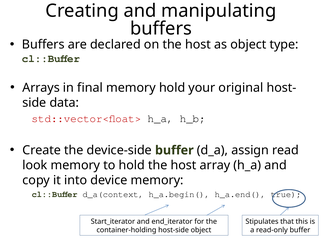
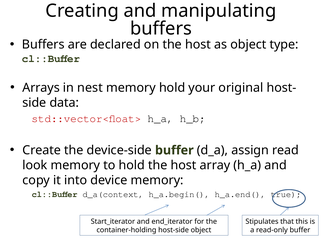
final: final -> nest (90, 87)
